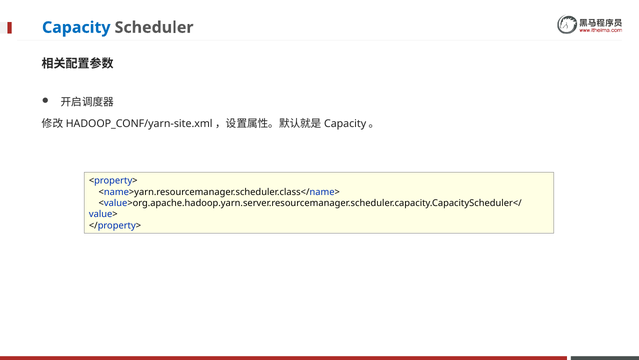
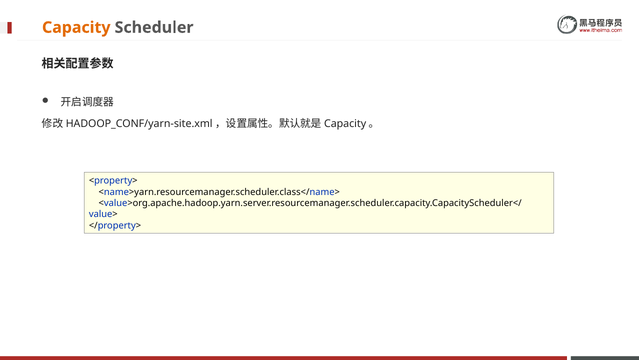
Capacity colour: blue -> orange (76, 27)
